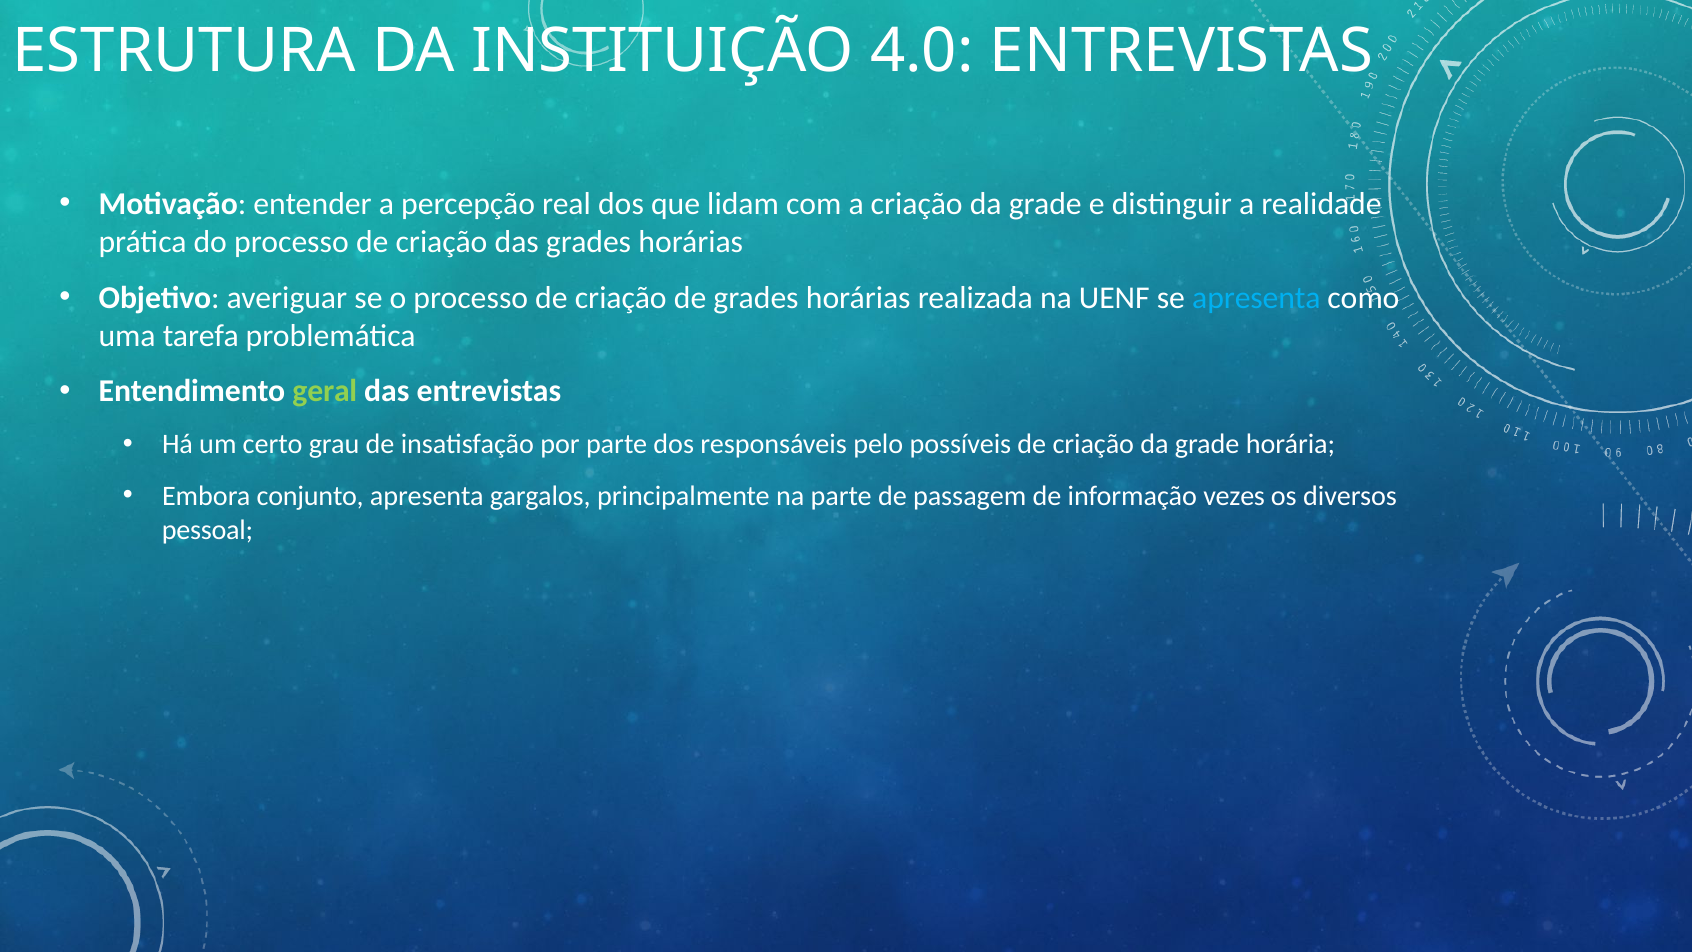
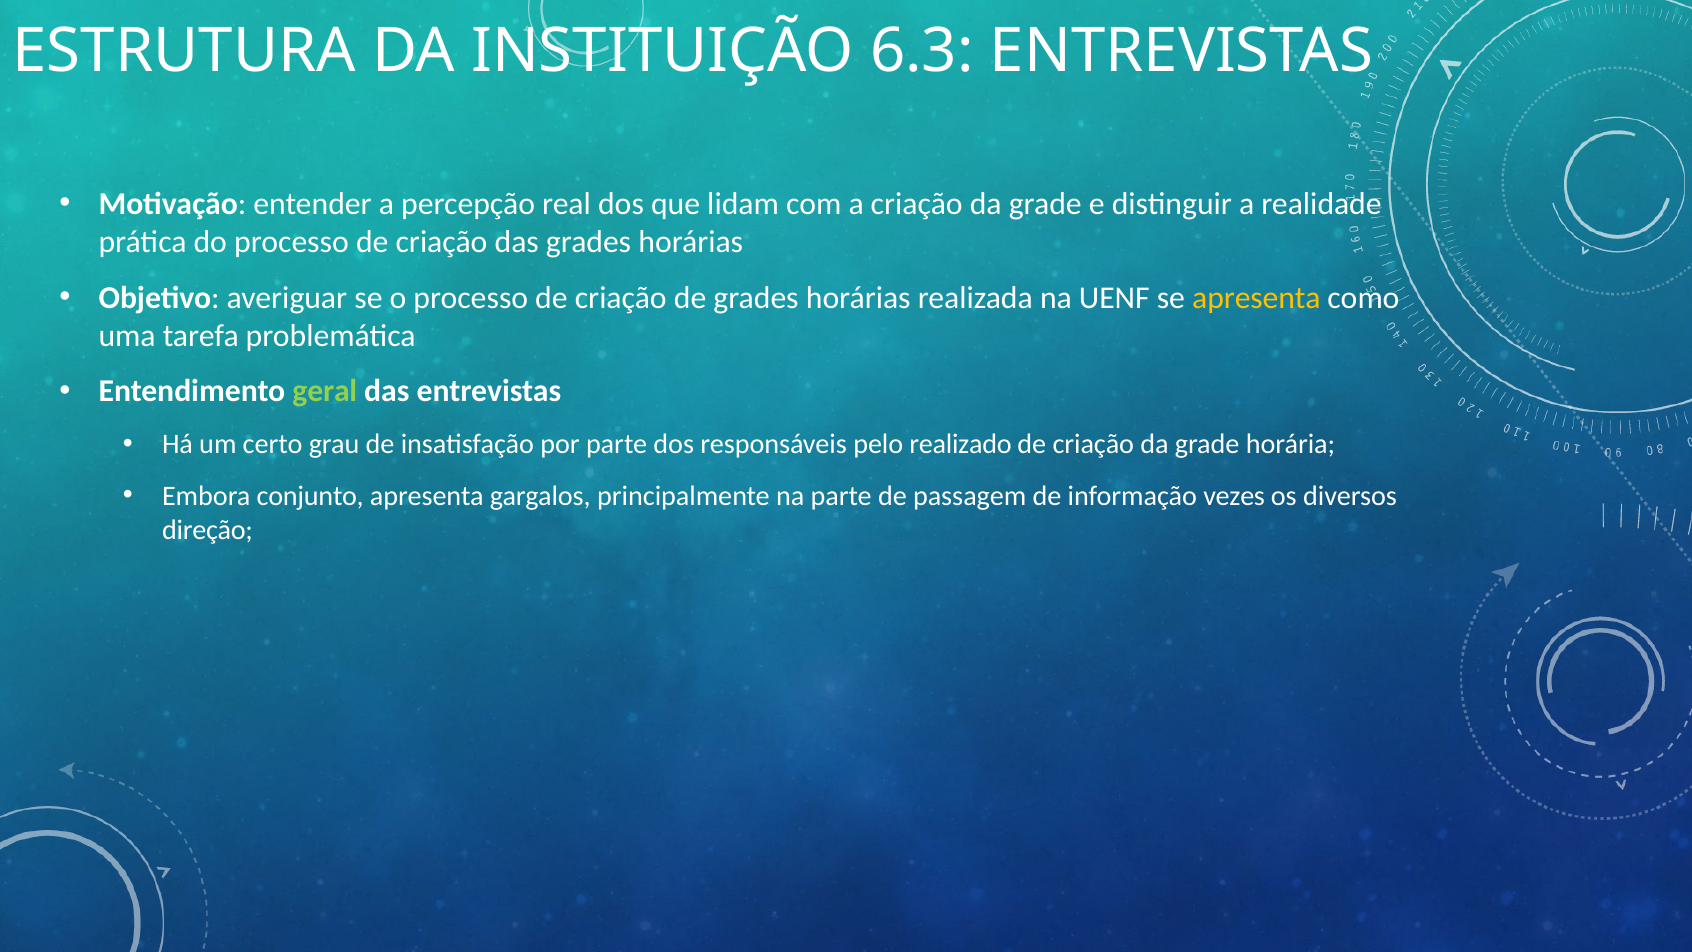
4.0: 4.0 -> 6.3 (922, 51)
apresenta colour: light blue -> yellow (1256, 297)
possíveis: possíveis -> realizado (961, 445)
pessoal: pessoal -> direção (208, 530)
